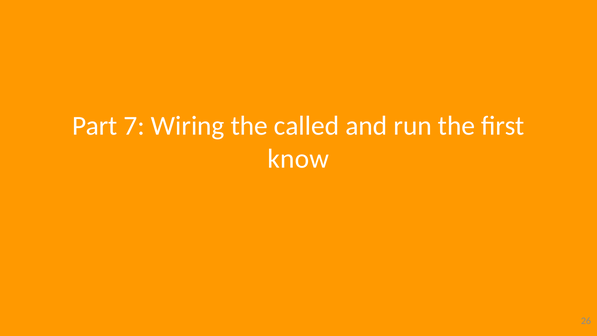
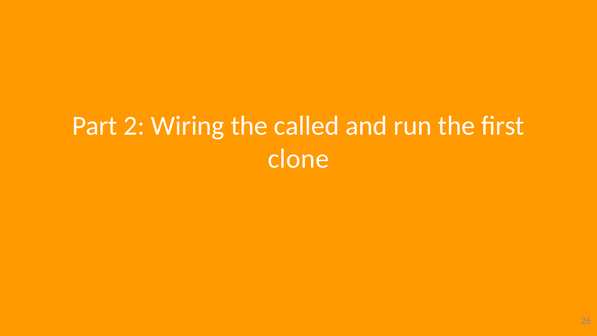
7: 7 -> 2 (134, 126)
know: know -> clone (298, 159)
